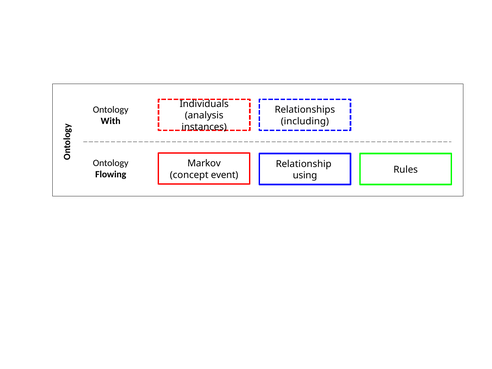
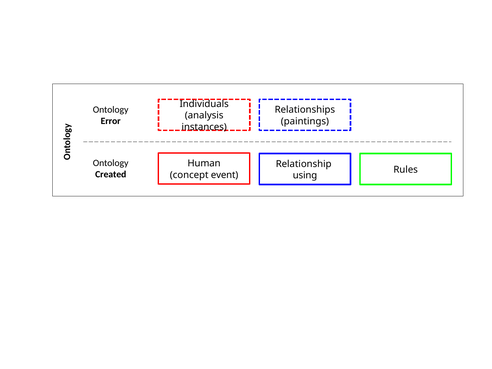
With: With -> Error (111, 121)
including: including -> paintings (305, 121)
Markov: Markov -> Human (204, 163)
Flowing: Flowing -> Created (111, 174)
